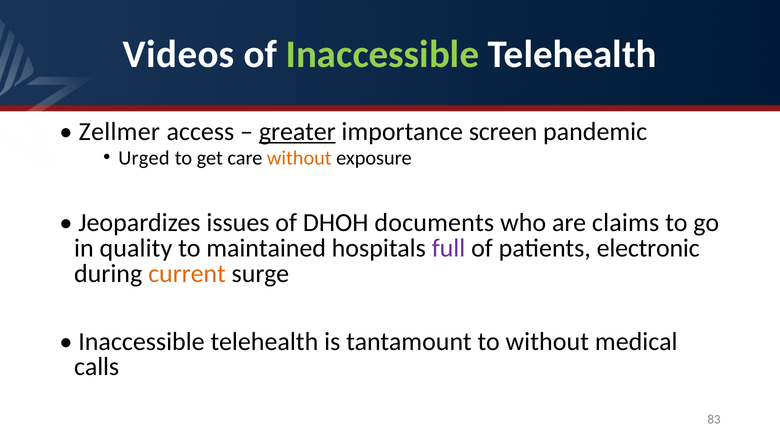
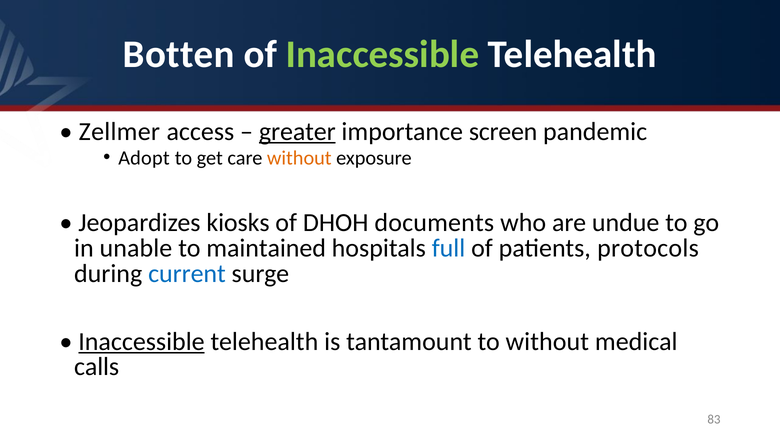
Videos: Videos -> Botten (179, 54)
Urged: Urged -> Adopt (144, 158)
issues: issues -> kiosks (238, 223)
claims: claims -> undue (626, 223)
quality: quality -> unable (136, 248)
full colour: purple -> blue (448, 248)
electronic: electronic -> protocols (648, 248)
current colour: orange -> blue (187, 273)
Inaccessible underline: none -> present (141, 341)
